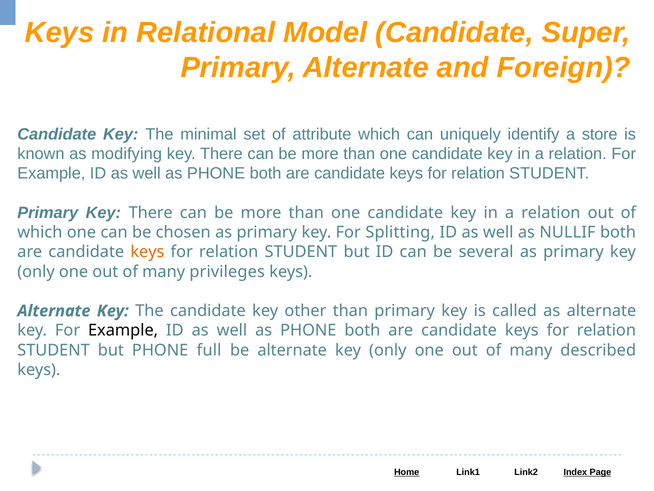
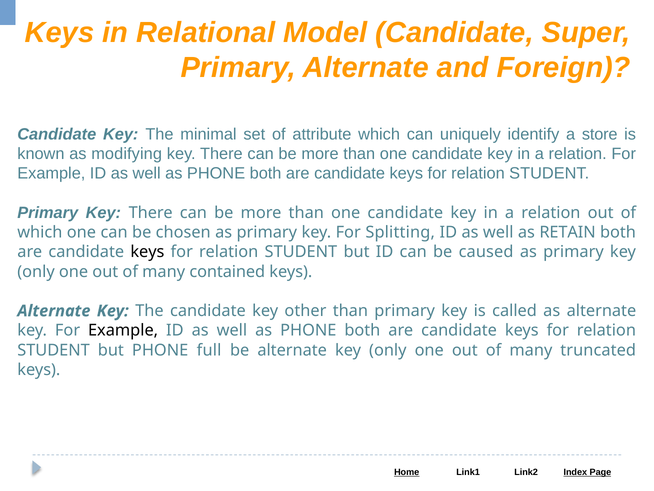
NULLIF: NULLIF -> RETAIN (568, 232)
keys colour: orange -> black (147, 252)
several: several -> caused (486, 252)
privileges: privileges -> contained (227, 271)
described: described -> truncated (598, 350)
